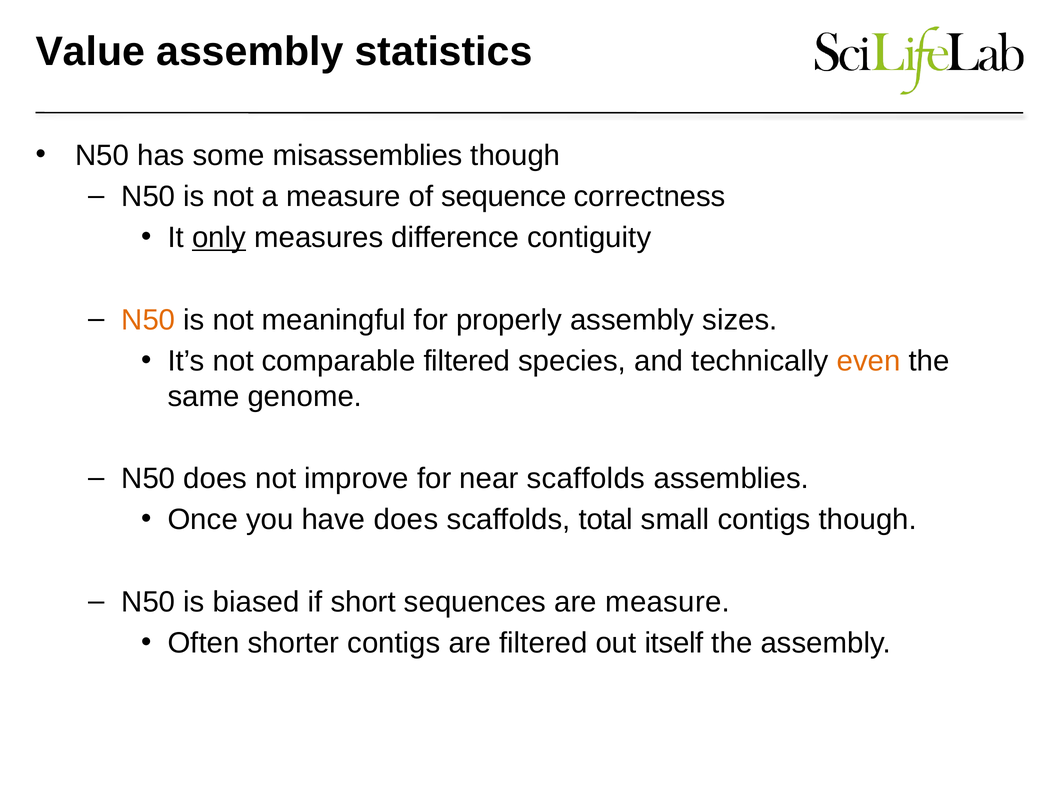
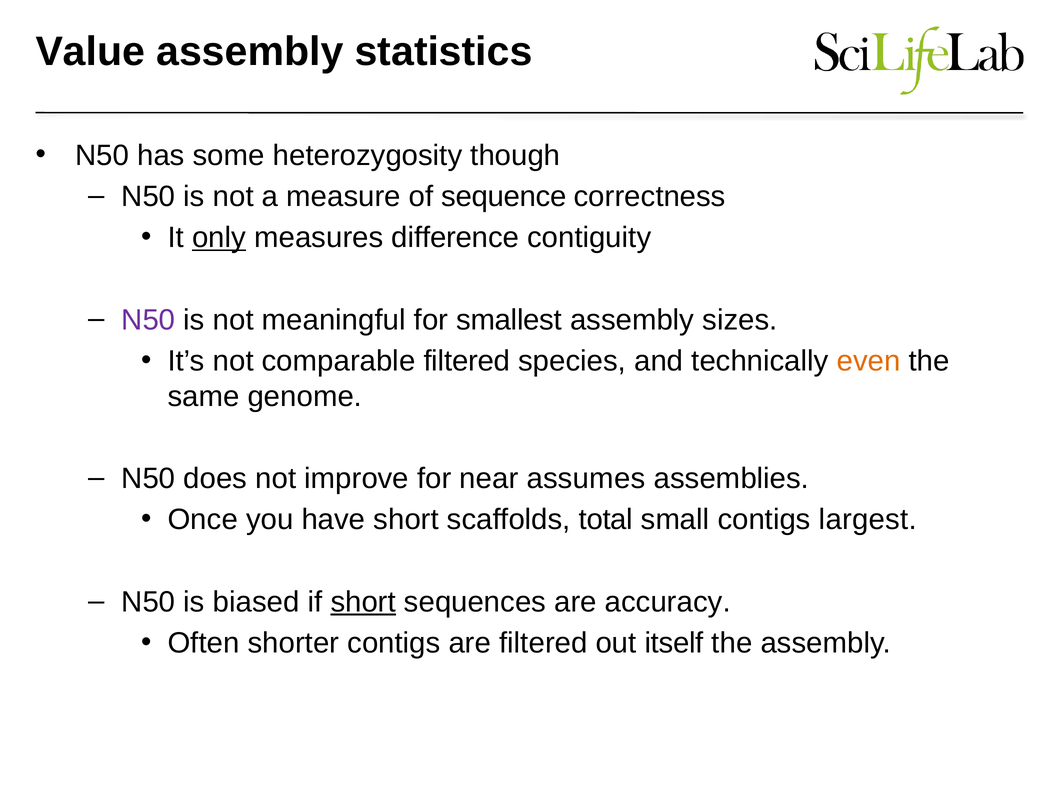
misassemblies: misassemblies -> heterozygosity (368, 155)
N50 colour: orange -> purple (148, 320)
properly: properly -> smallest (509, 320)
near scaffolds: scaffolds -> assumes (586, 478)
have does: does -> short (406, 520)
contigs though: though -> largest (868, 520)
short underline: none -> present (363, 602)
are measure: measure -> accuracy (668, 602)
